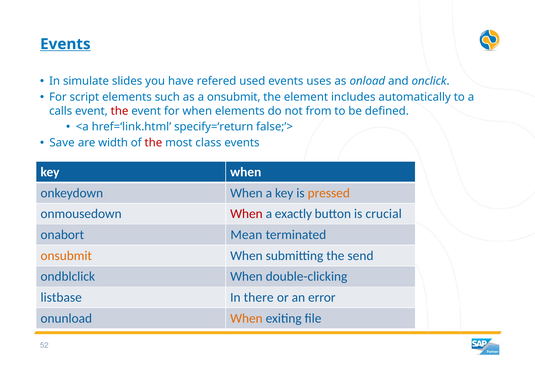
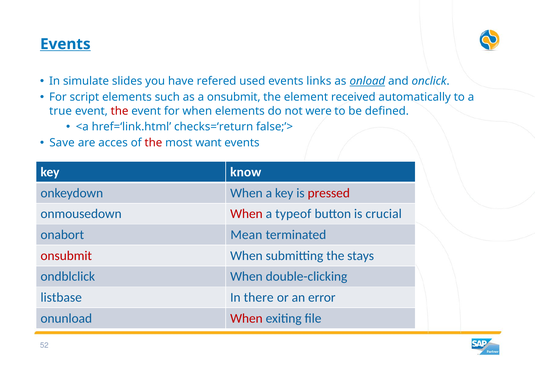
uses: uses -> links (319, 81)
onload underline: none -> present (367, 81)
includes: includes -> received (353, 97)
calls: calls -> true (61, 111)
from: from -> were (319, 111)
specify=‘return: specify=‘return -> checks=‘return (214, 127)
width: width -> acces (113, 143)
class: class -> want (208, 143)
key when: when -> know (246, 172)
pressed colour: orange -> red (329, 193)
exactly: exactly -> typeof (293, 214)
onsubmit colour: orange -> red (66, 256)
send: send -> stays (361, 256)
When colour: orange -> red (246, 319)
